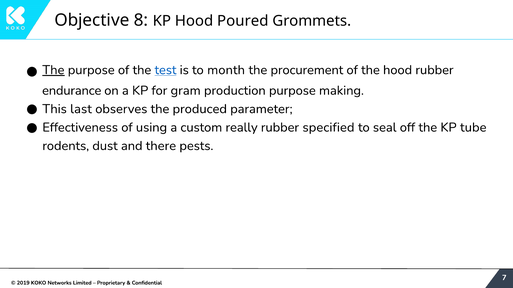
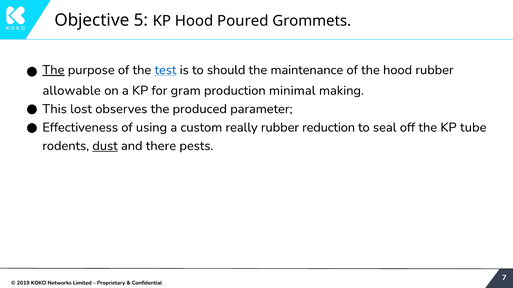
8: 8 -> 5 (141, 20)
month: month -> should (226, 70)
procurement: procurement -> maintenance (307, 70)
endurance: endurance -> allowable (72, 91)
production purpose: purpose -> minimal (292, 91)
last: last -> lost (81, 109)
specified: specified -> reduction (329, 128)
dust underline: none -> present (105, 146)
